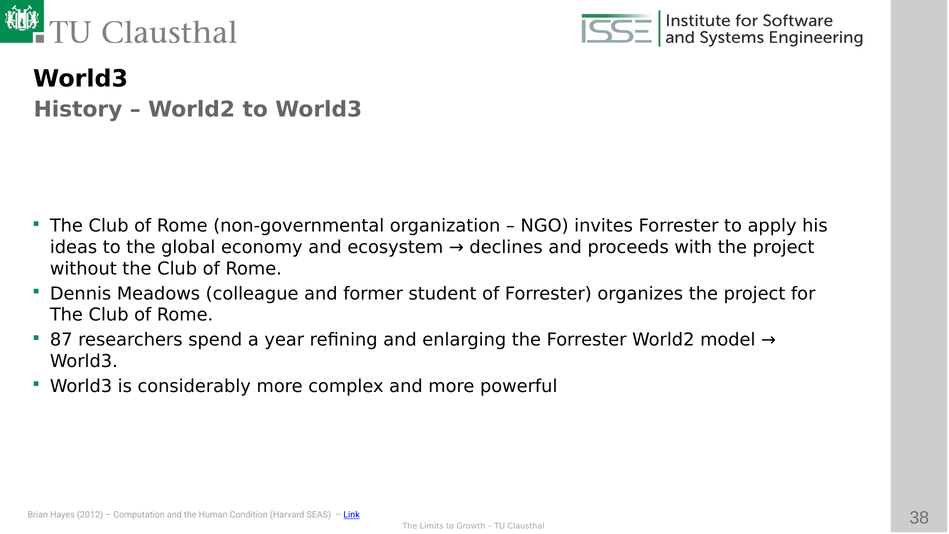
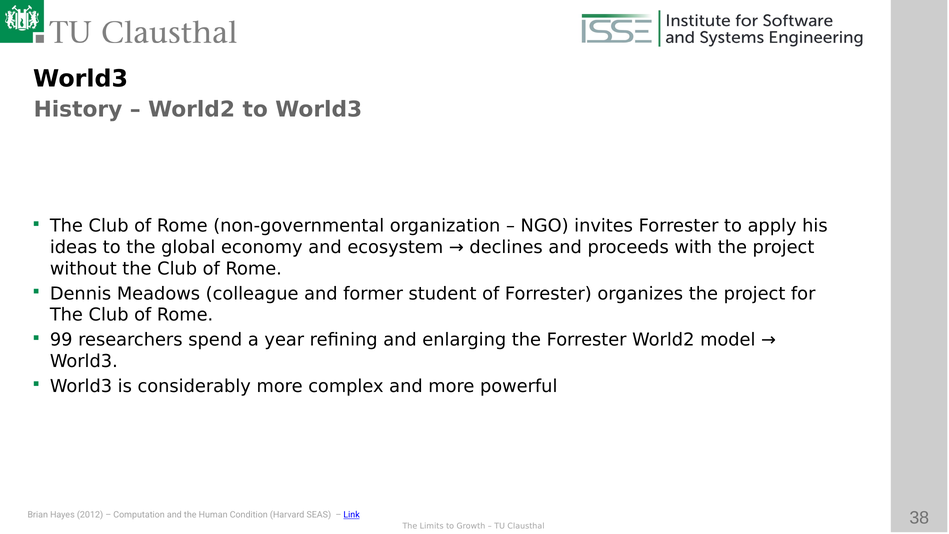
87: 87 -> 99 (61, 340)
